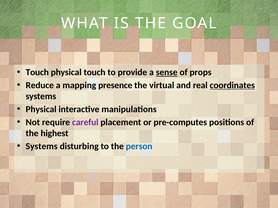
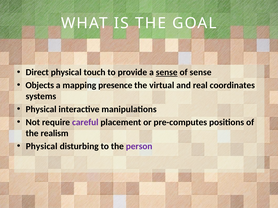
Touch: Touch -> Direct (37, 72)
of props: props -> sense (201, 72)
Reduce: Reduce -> Objects (40, 85)
coordinates underline: present -> none (232, 85)
highest: highest -> realism (55, 134)
Systems: Systems -> Physical (42, 147)
person colour: blue -> purple (139, 147)
